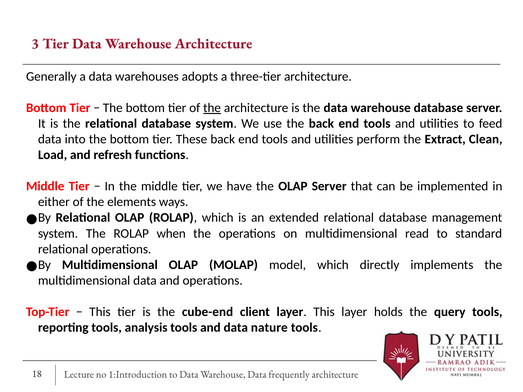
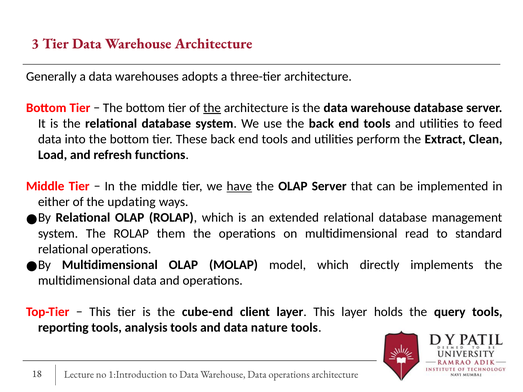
have underline: none -> present (239, 186)
elements: elements -> updating (132, 202)
when: when -> them (171, 234)
Data frequently: frequently -> operations (289, 375)
